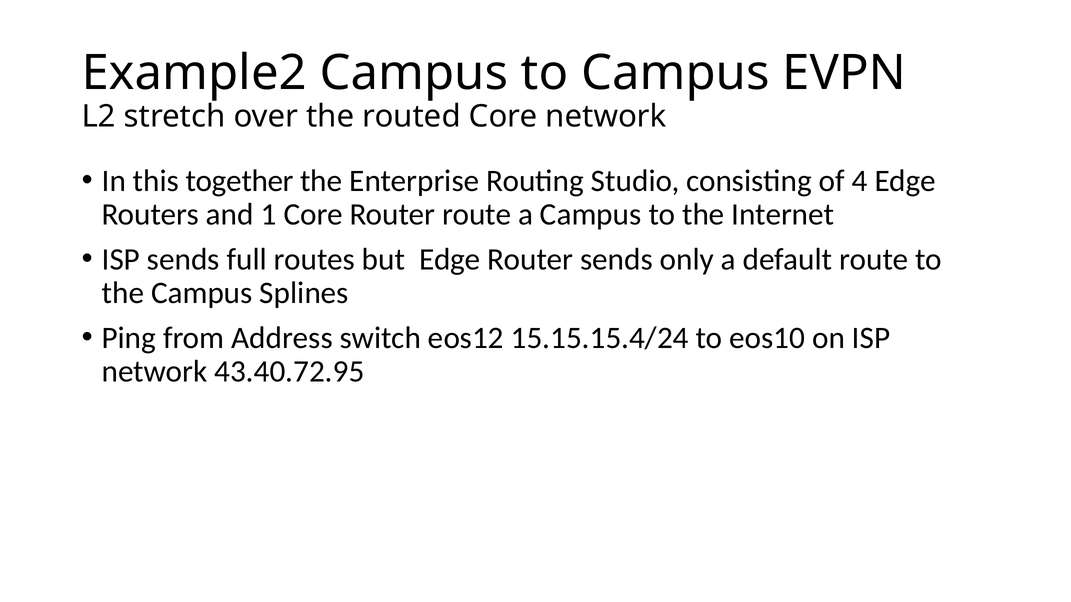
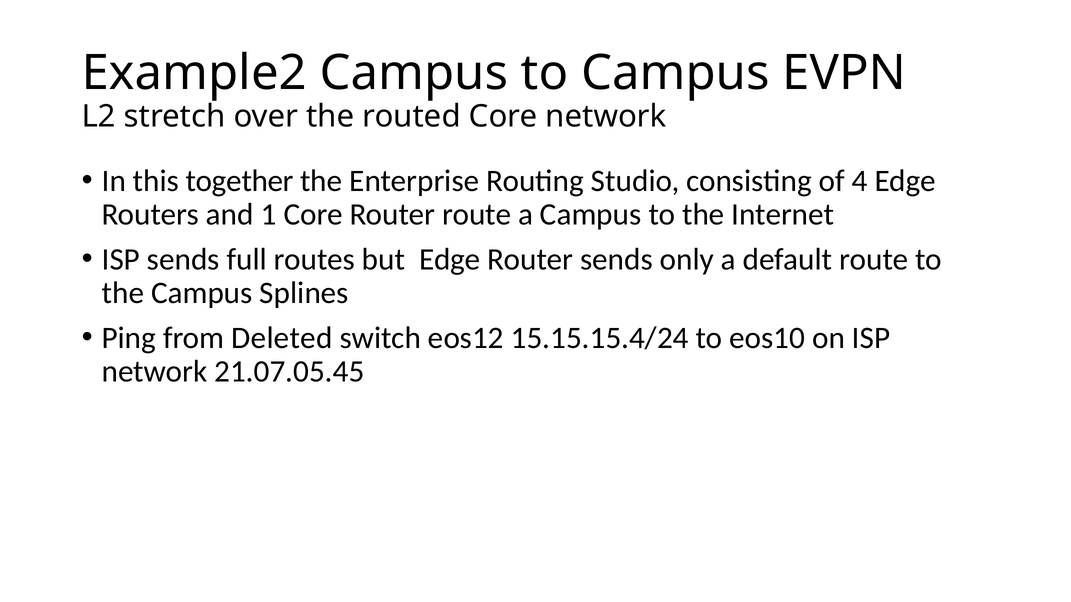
Address: Address -> Deleted (282, 338)
43.40.72.95: 43.40.72.95 -> 21.07.05.45 (289, 372)
